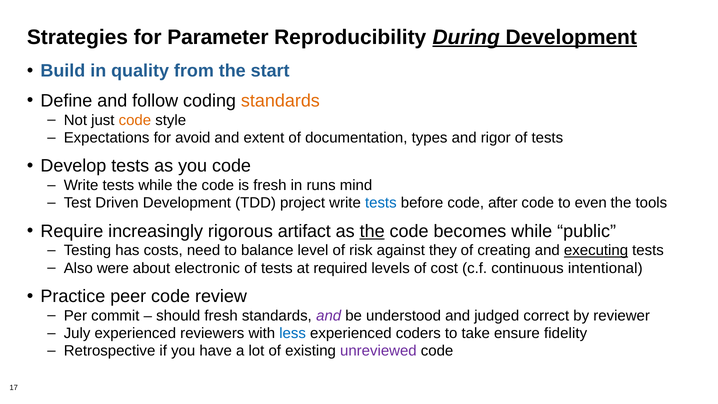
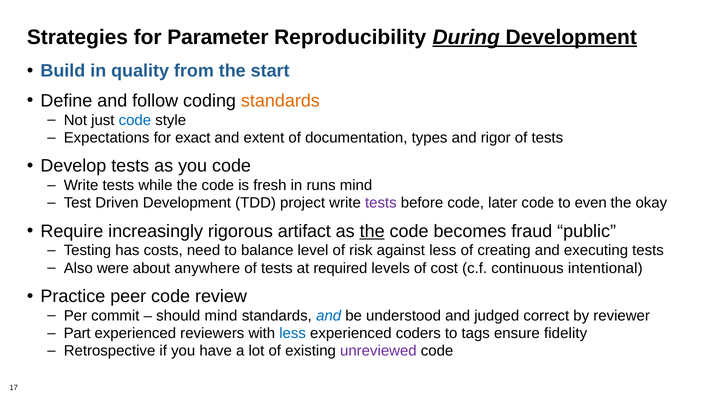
code colour: orange -> blue (135, 120)
avoid: avoid -> exact (193, 138)
tests colour: blue -> purple (381, 203)
after: after -> later (503, 203)
tools: tools -> okay (651, 203)
becomes while: while -> fraud (532, 231)
against they: they -> less (443, 250)
executing underline: present -> none (596, 250)
electronic: electronic -> anywhere (207, 268)
should fresh: fresh -> mind (221, 316)
and colour: purple -> blue (329, 316)
July: July -> Part (77, 333)
take: take -> tags (476, 333)
